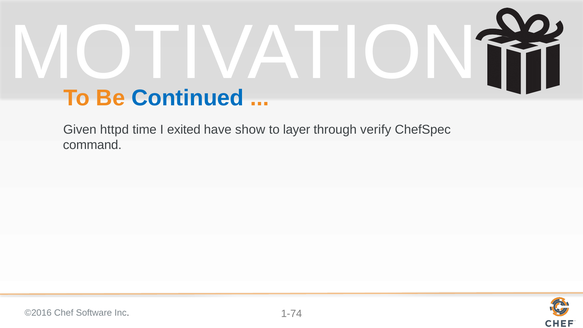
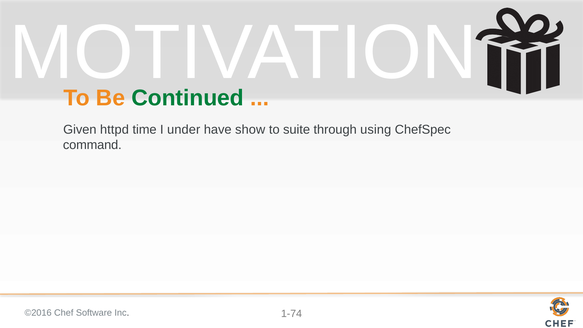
Continued colour: blue -> green (188, 98)
exited: exited -> under (184, 130)
layer: layer -> suite (297, 130)
verify: verify -> using (376, 130)
